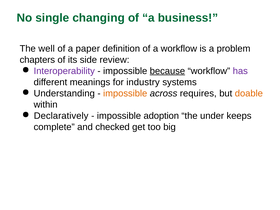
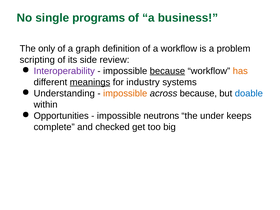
changing: changing -> programs (99, 18)
well: well -> only (47, 49)
paper: paper -> graph (88, 49)
chapters: chapters -> scripting (37, 60)
has colour: purple -> orange (240, 71)
meanings underline: none -> present (90, 82)
across requires: requires -> because (198, 93)
doable colour: orange -> blue (249, 93)
Declaratively: Declaratively -> Opportunities (61, 116)
adoption: adoption -> neutrons (161, 116)
